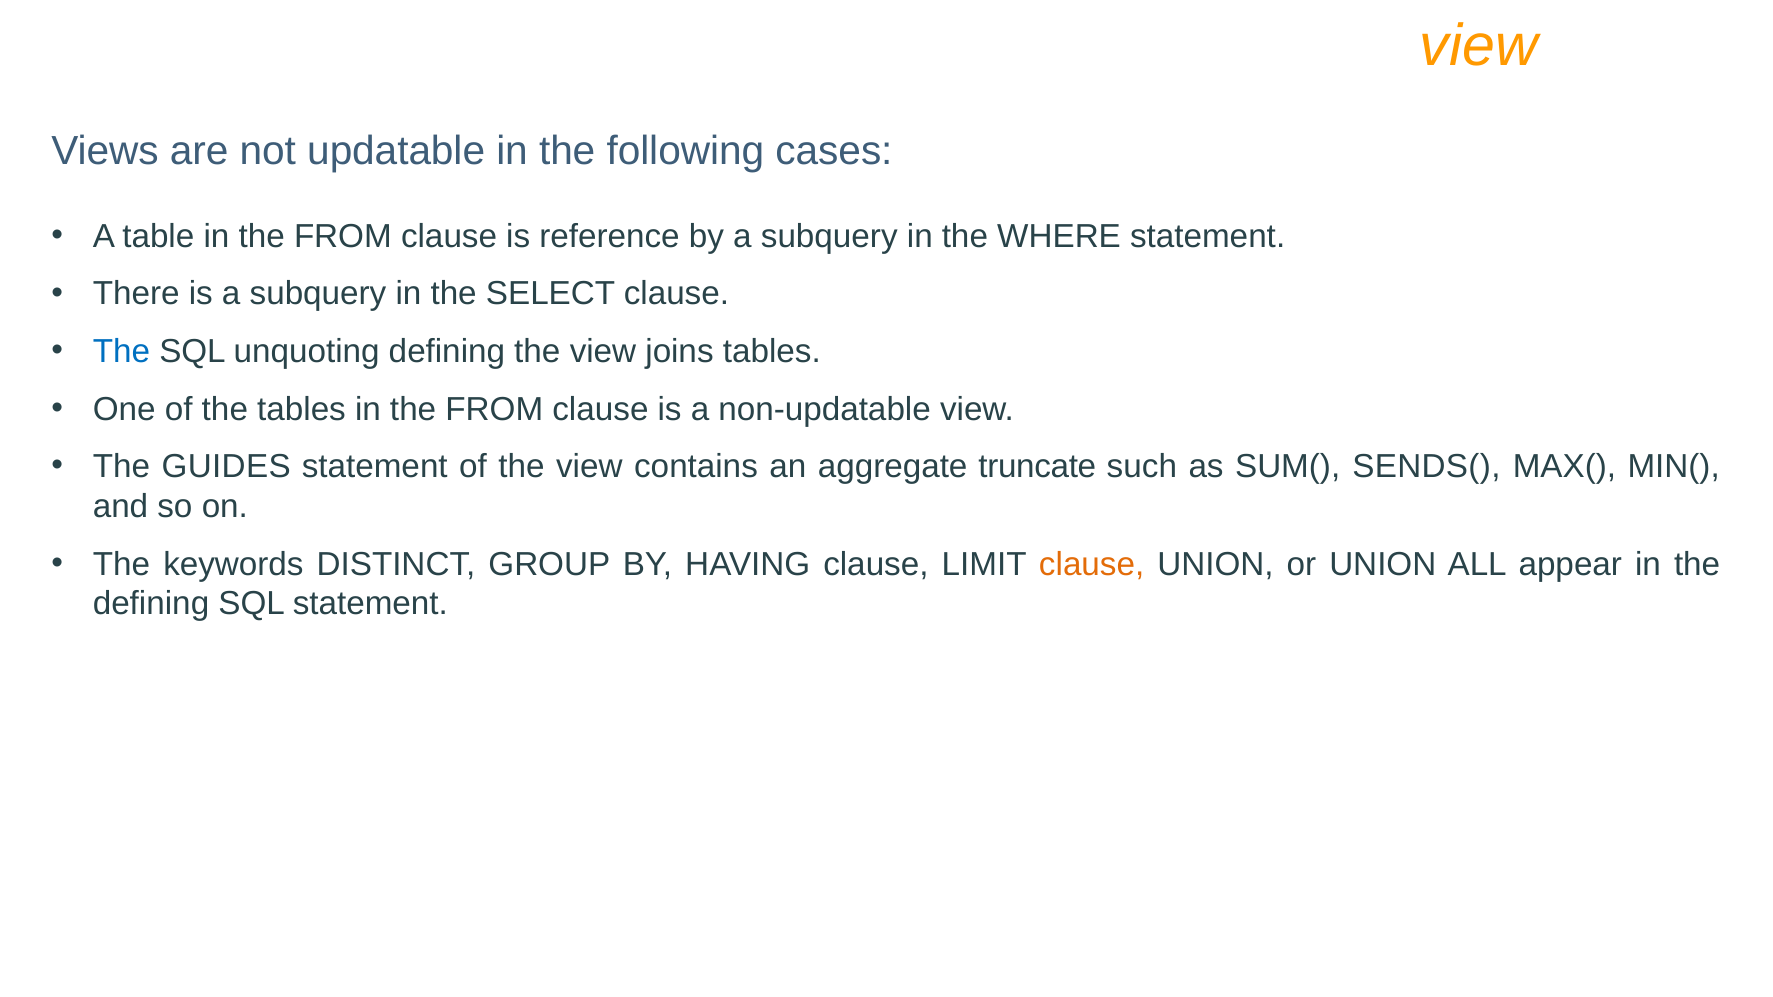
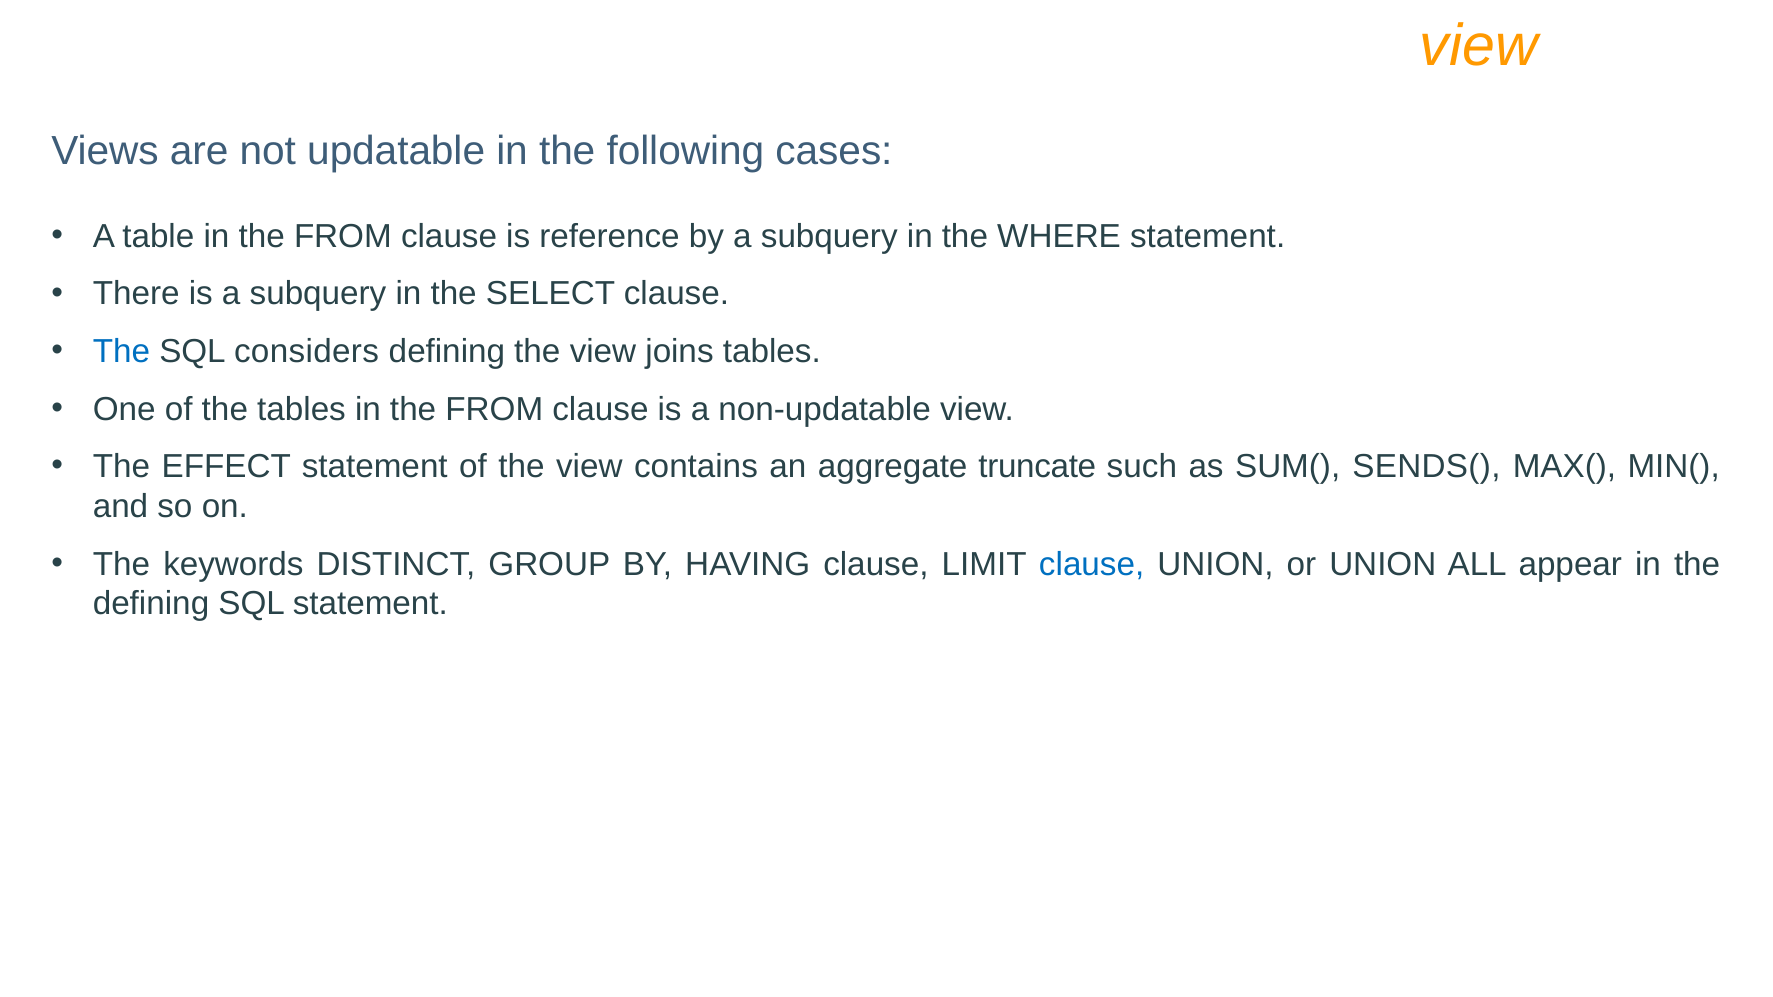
unquoting: unquoting -> considers (306, 352)
GUIDES: GUIDES -> EFFECT (226, 467)
clause colour: orange -> blue (1092, 564)
